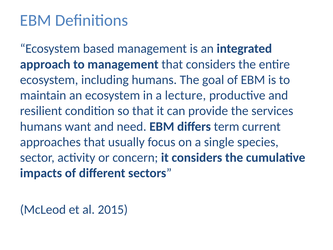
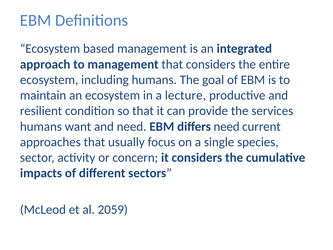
differs term: term -> need (227, 126)
2015: 2015 -> 2059 (113, 209)
